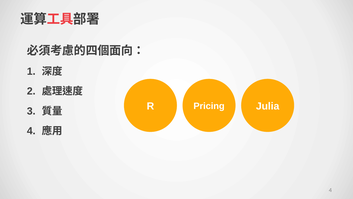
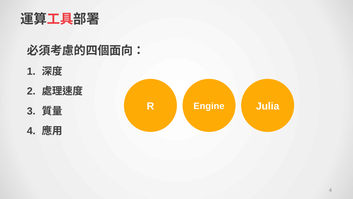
Pricing: Pricing -> Engine (209, 106)
